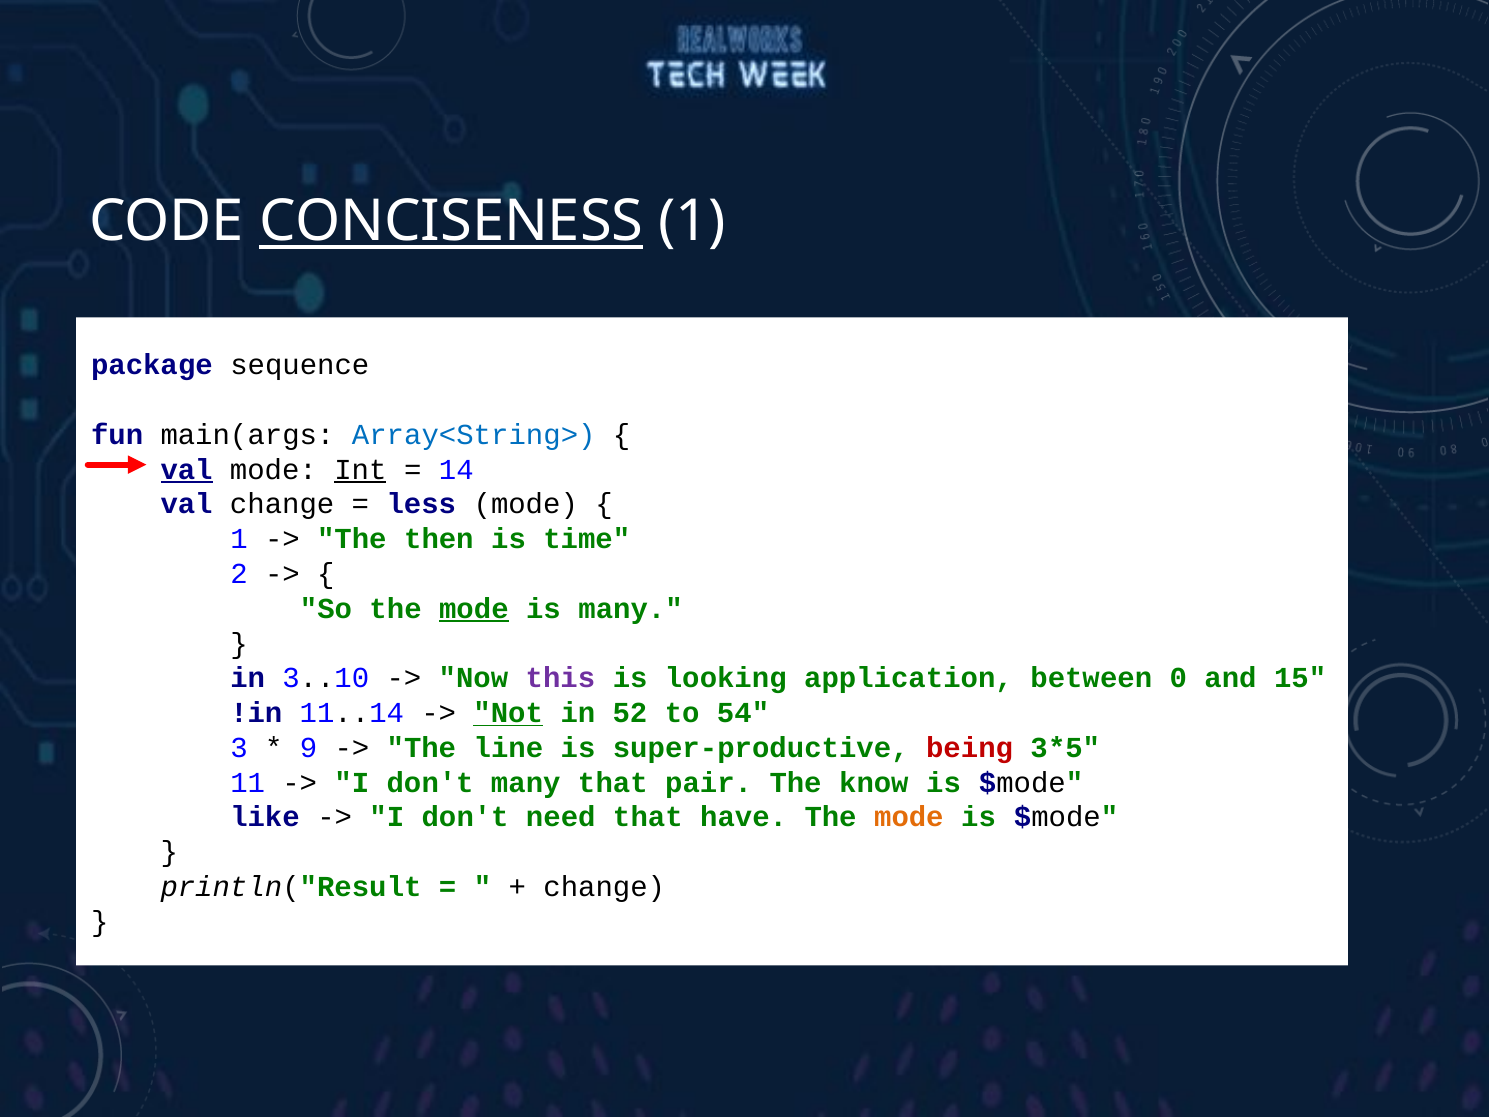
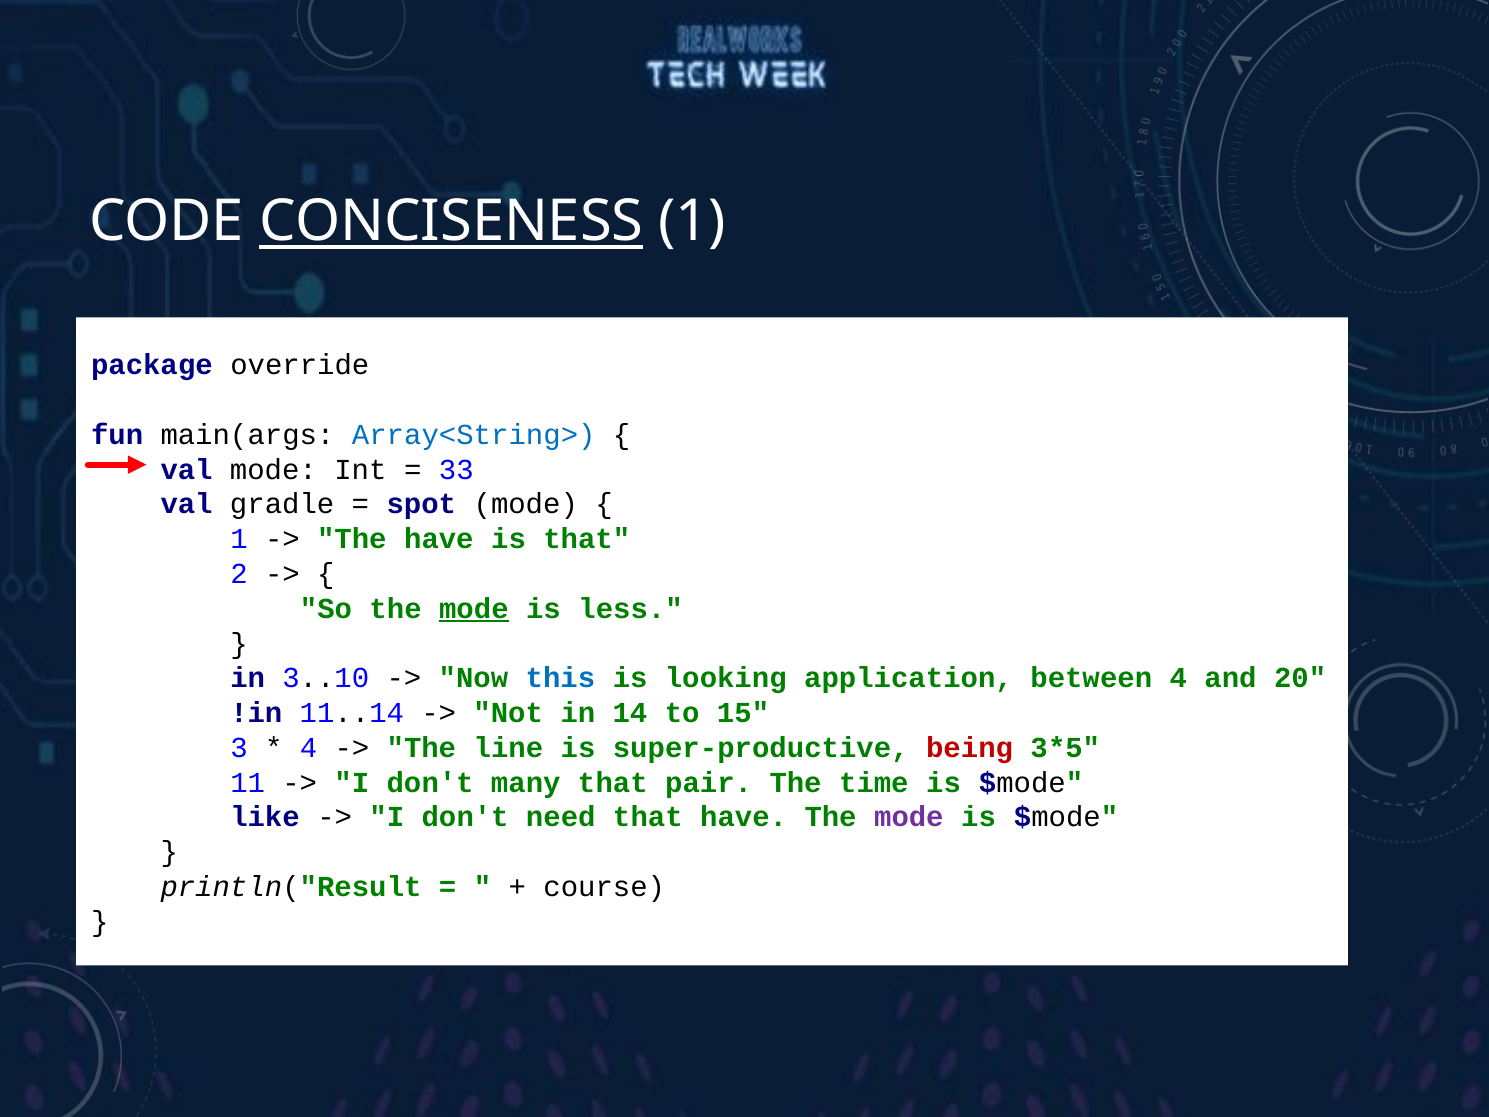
sequence: sequence -> override (300, 365)
val underline: present -> none (187, 470)
Int underline: present -> none (360, 470)
14: 14 -> 33 (456, 470)
val change: change -> gradle (282, 504)
less: less -> spot (421, 504)
The then: then -> have (439, 539)
is time: time -> that (587, 539)
is many: many -> less (631, 609)
this colour: purple -> blue (560, 678)
between 0: 0 -> 4 (1178, 678)
15: 15 -> 20 (1300, 678)
Not underline: present -> none (508, 713)
52: 52 -> 14 (630, 713)
54: 54 -> 15 (743, 713)
9: 9 -> 4 (308, 748)
know: know -> time (874, 782)
mode colour: orange -> purple (909, 817)
change: change -> course (604, 887)
